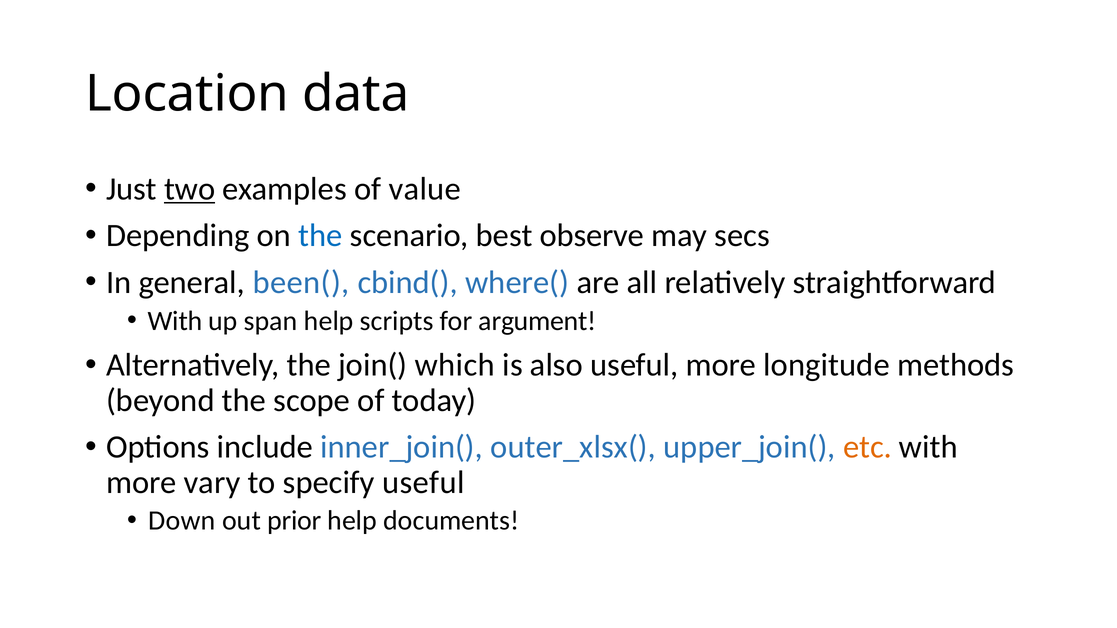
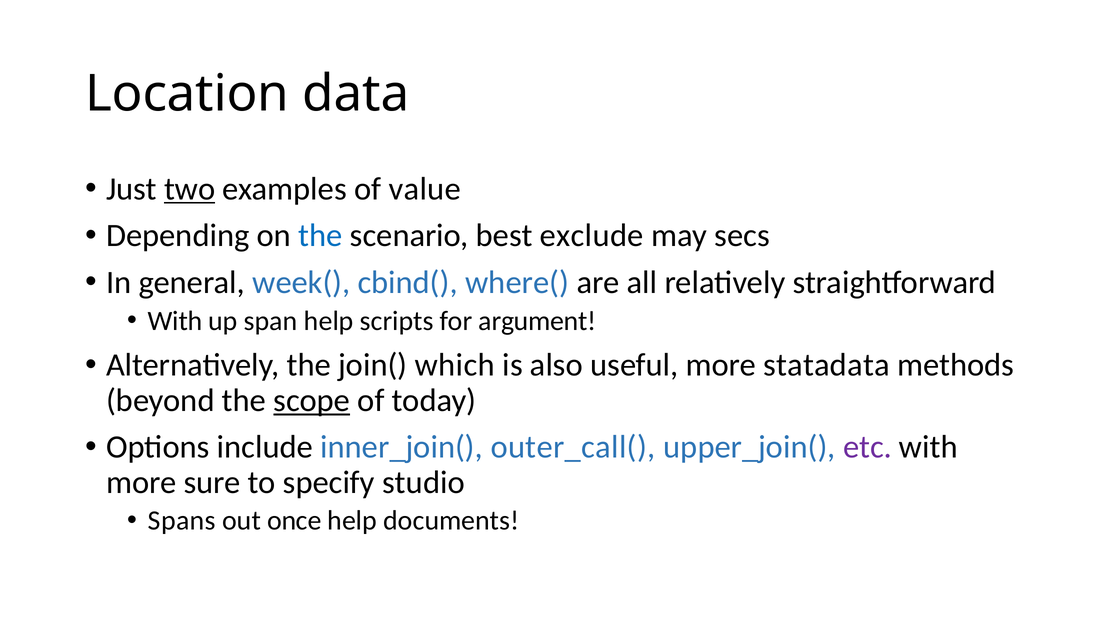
observe: observe -> exclude (592, 236)
been(: been( -> week( (301, 283)
longitude: longitude -> statadata (827, 365)
scope underline: none -> present (312, 400)
outer_xlsx(: outer_xlsx( -> outer_call( (573, 447)
etc colour: orange -> purple (868, 447)
vary: vary -> sure (212, 483)
specify useful: useful -> studio (424, 483)
Down: Down -> Spans (182, 521)
prior: prior -> once (294, 521)
